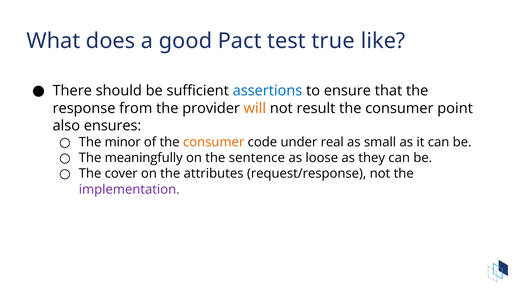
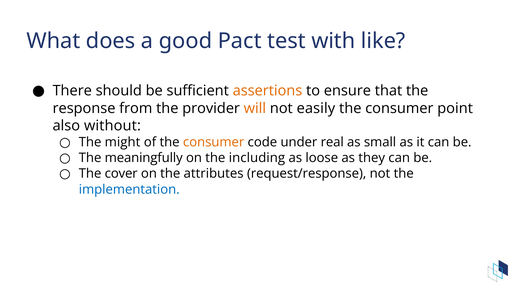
true: true -> with (333, 41)
assertions colour: blue -> orange (267, 91)
result: result -> easily (316, 108)
ensures: ensures -> without (112, 126)
minor: minor -> might (123, 142)
sentence: sentence -> including (257, 158)
implementation colour: purple -> blue (129, 189)
